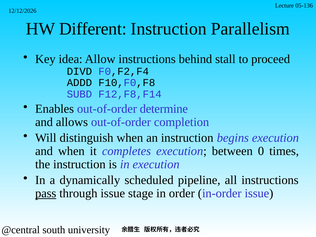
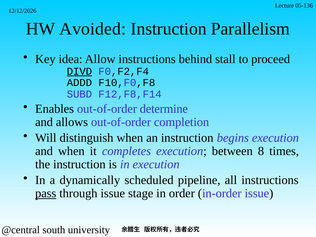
Different: Different -> Avoided (93, 29)
DIVD underline: none -> present (79, 71)
0: 0 -> 8 (261, 151)
